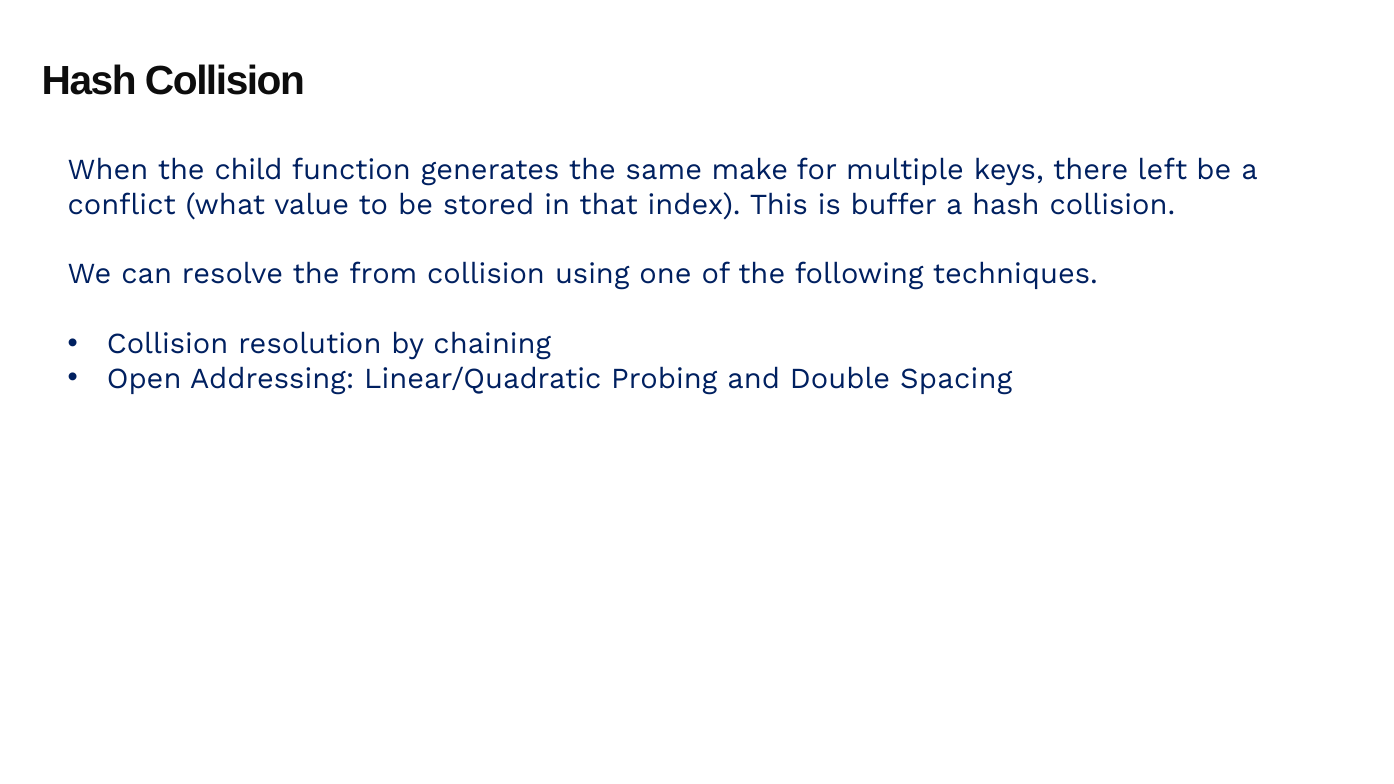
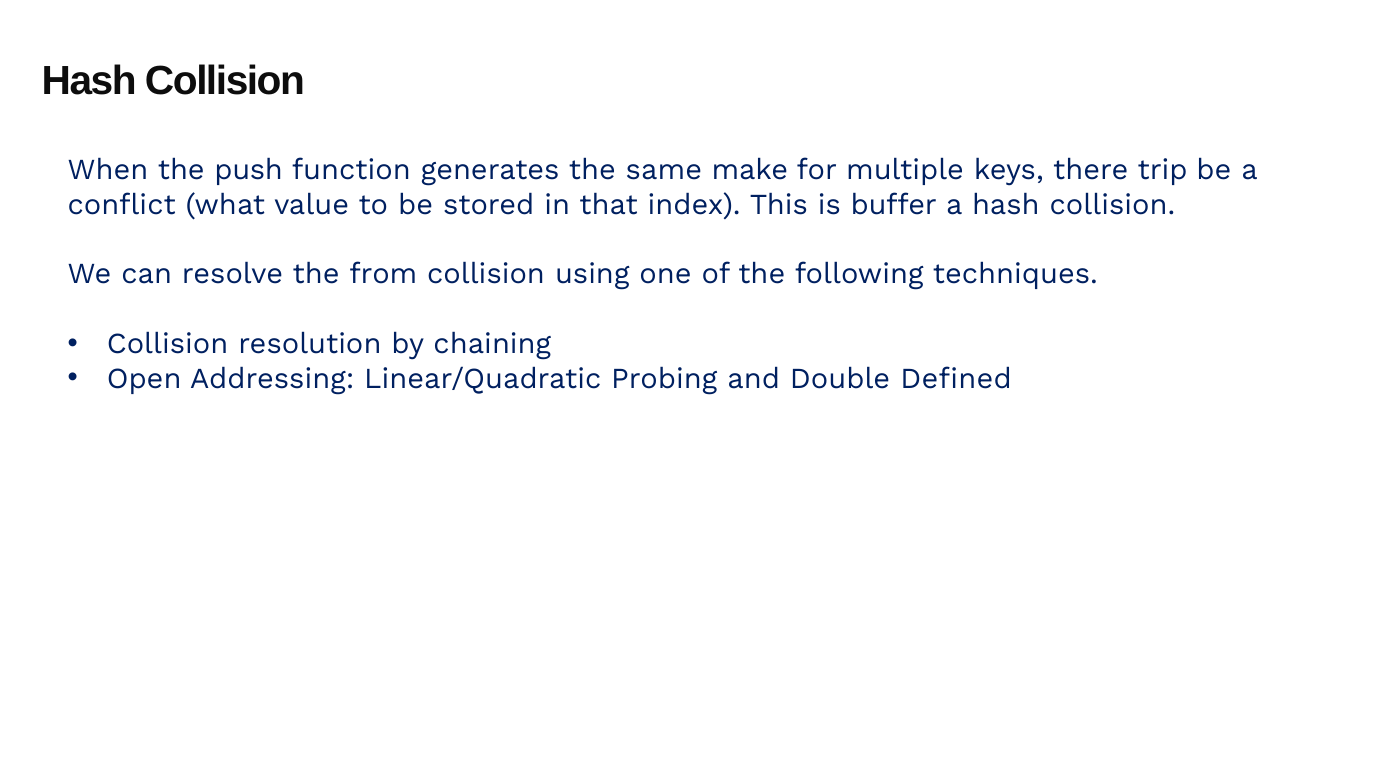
child: child -> push (249, 170)
left: left -> trip (1163, 170)
Spacing: Spacing -> Defined (956, 379)
